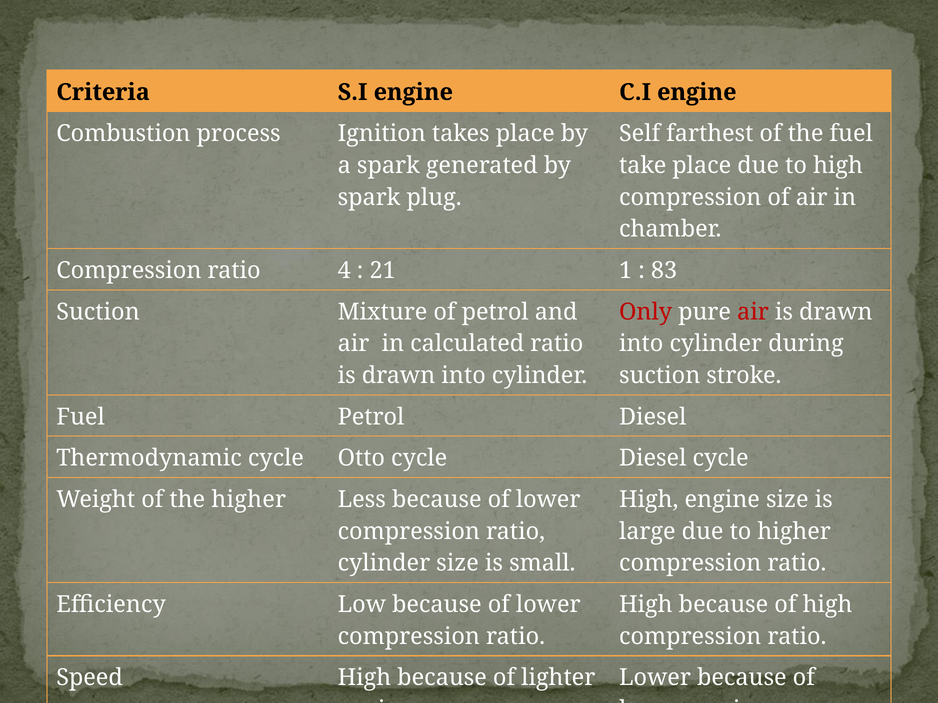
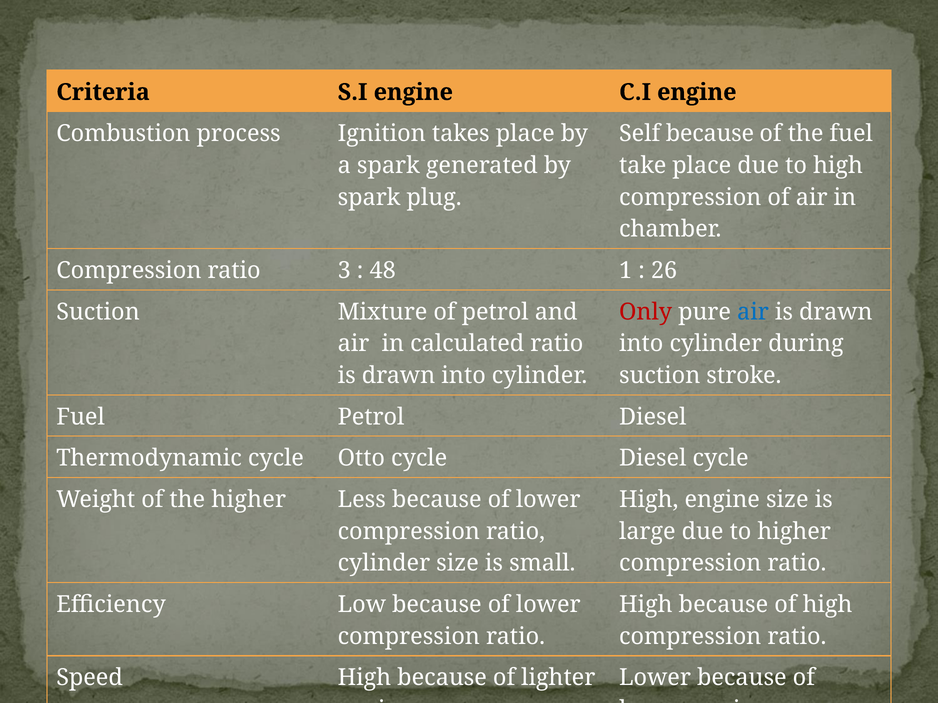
Self farthest: farthest -> because (710, 134)
4: 4 -> 3 (344, 271)
21: 21 -> 48 (383, 271)
83: 83 -> 26 (664, 271)
air colour: red -> blue (753, 312)
